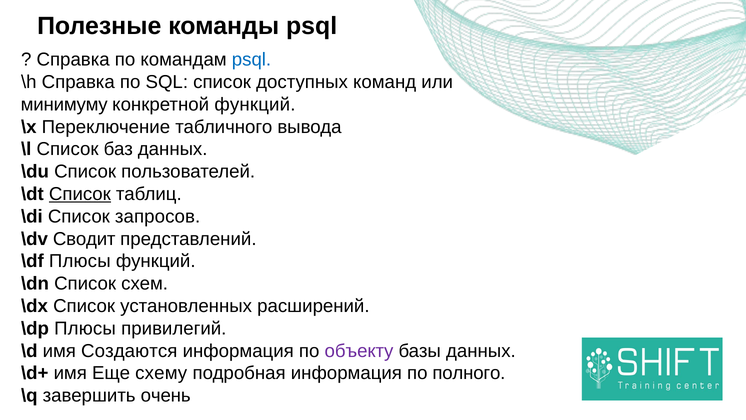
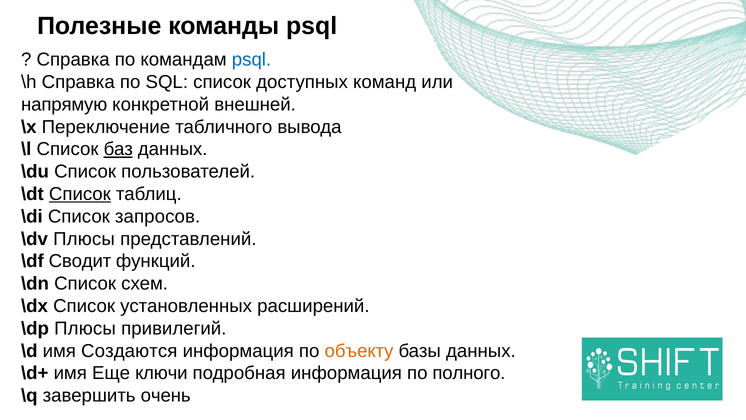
минимуму: минимуму -> напрямую (64, 104)
конкретной функций: функций -> внешней (255, 104)
баз underline: none -> present (118, 149)
\dv Сводит: Сводит -> Плюсы (84, 239)
\df Плюсы: Плюсы -> Сводит (80, 261)
объекту colour: purple -> orange (359, 351)
схему: схему -> ключи (161, 373)
